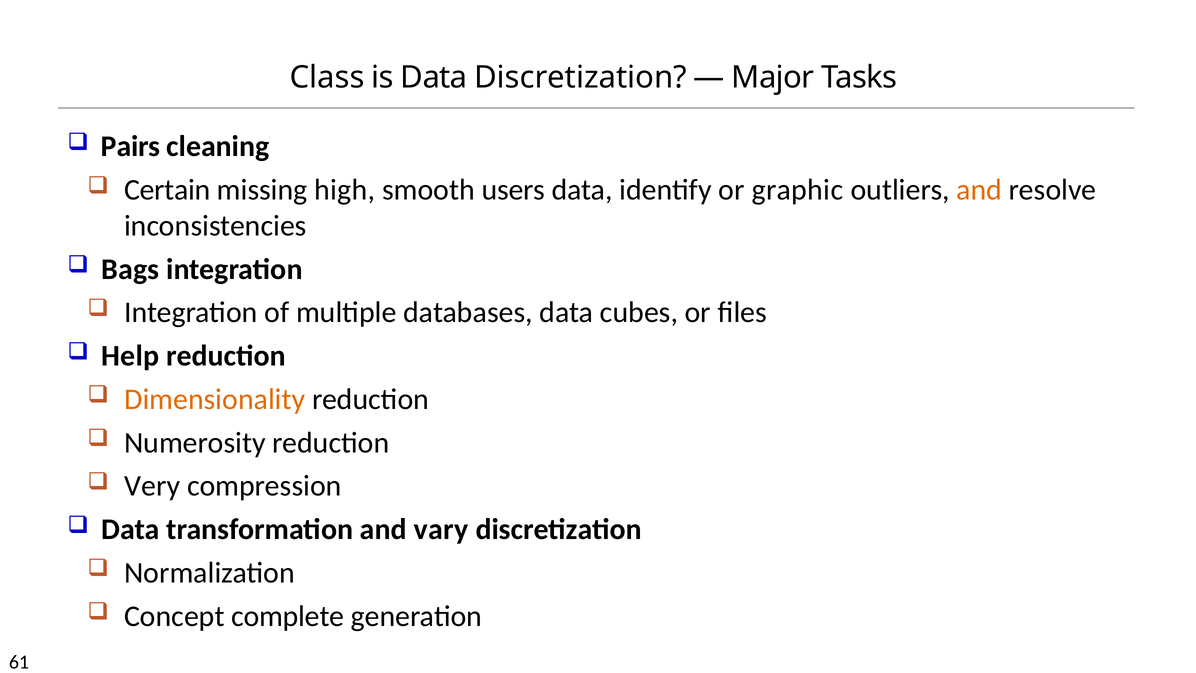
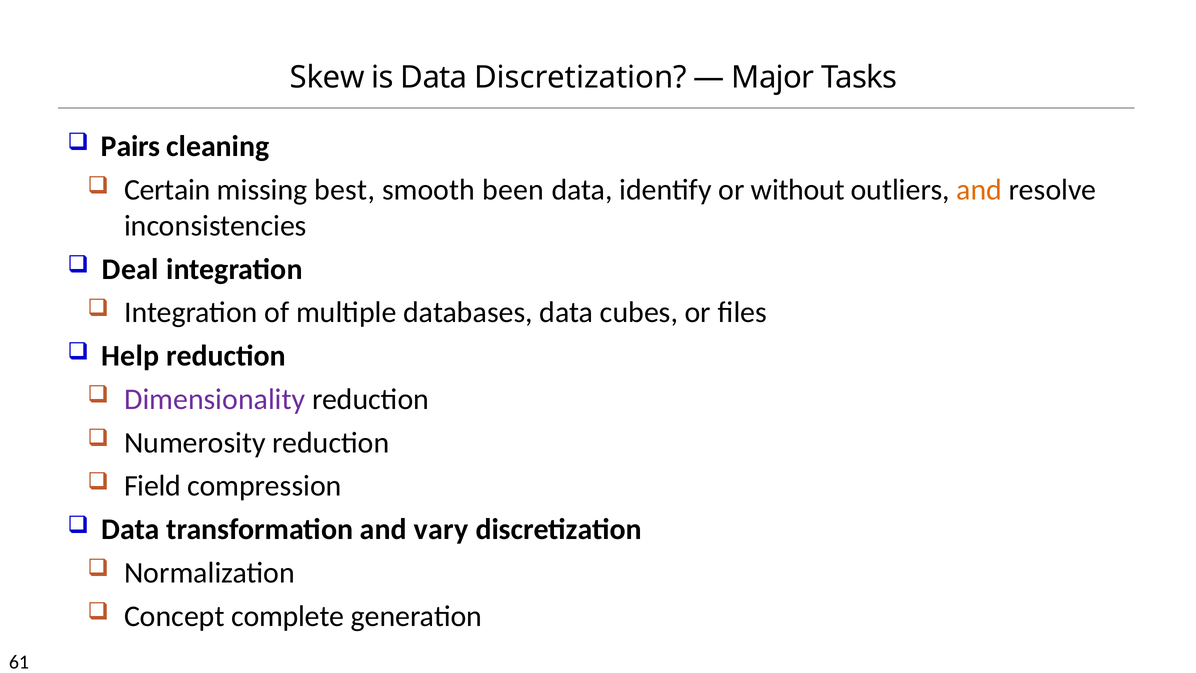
Class: Class -> Skew (327, 77)
high: high -> best (345, 190)
users: users -> been (513, 190)
graphic: graphic -> without (798, 190)
Bags: Bags -> Deal (130, 269)
Dimensionality colour: orange -> purple (215, 399)
Very: Very -> Field (152, 486)
